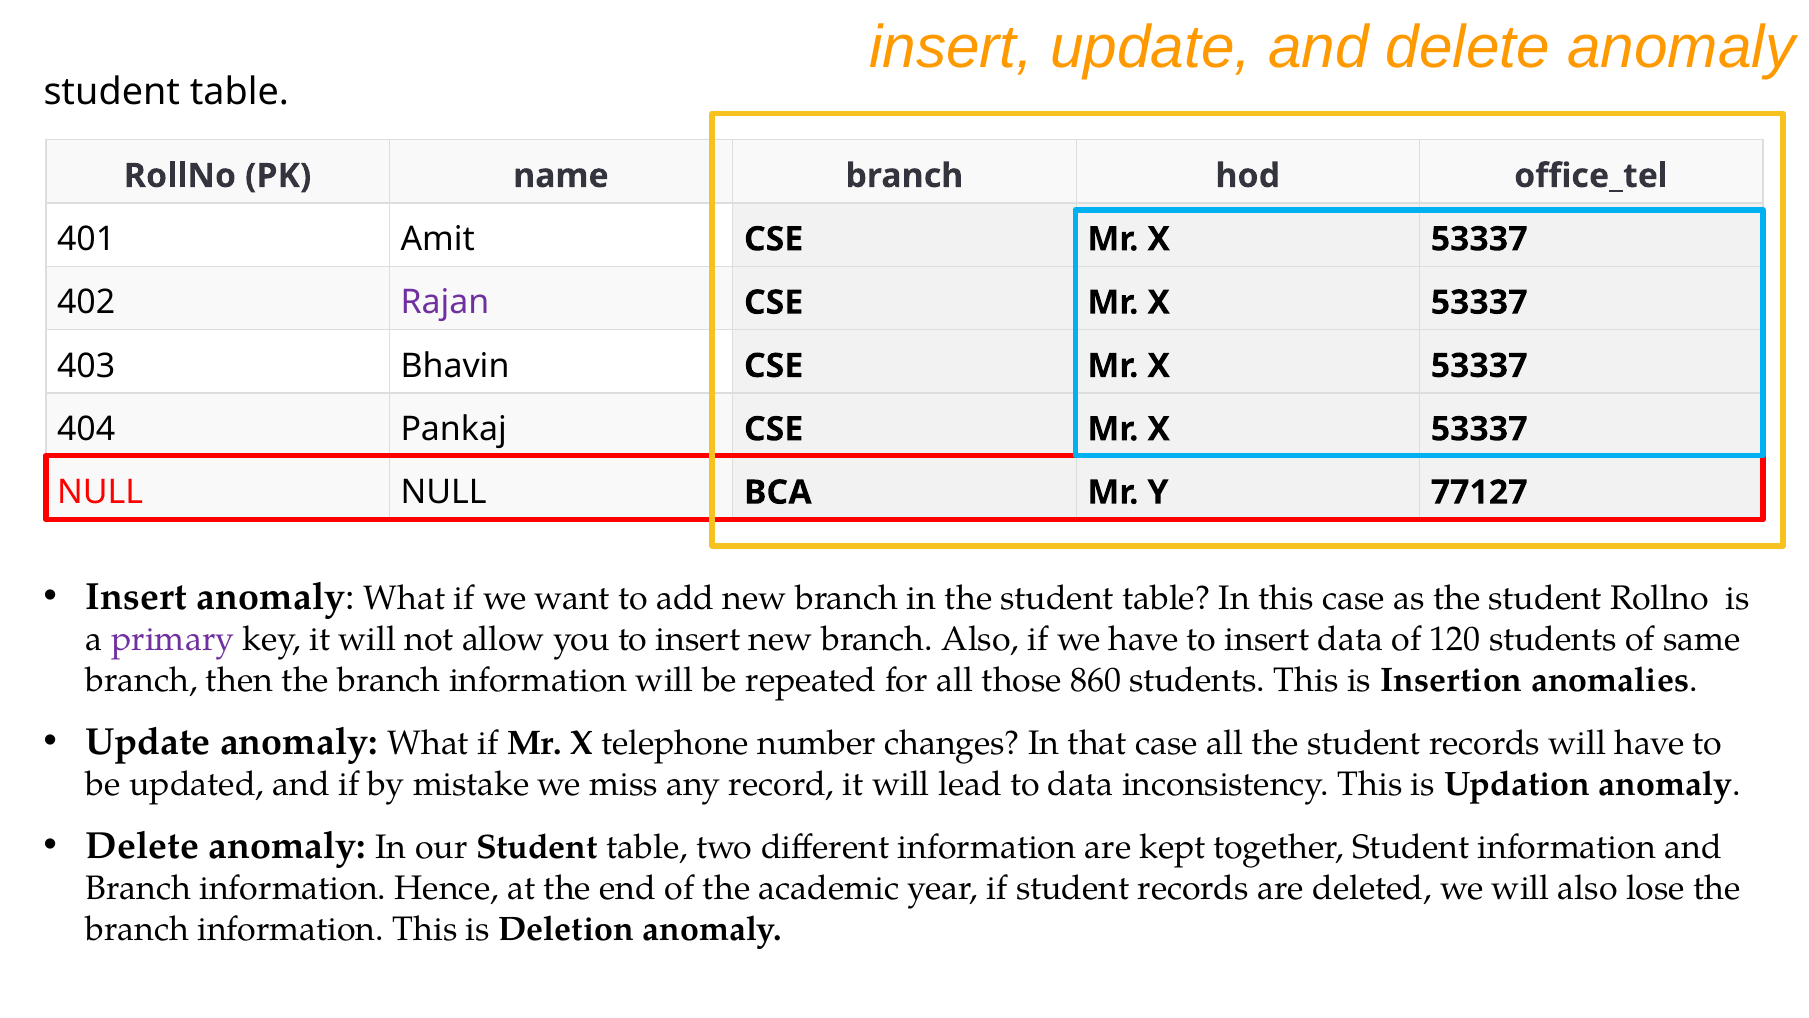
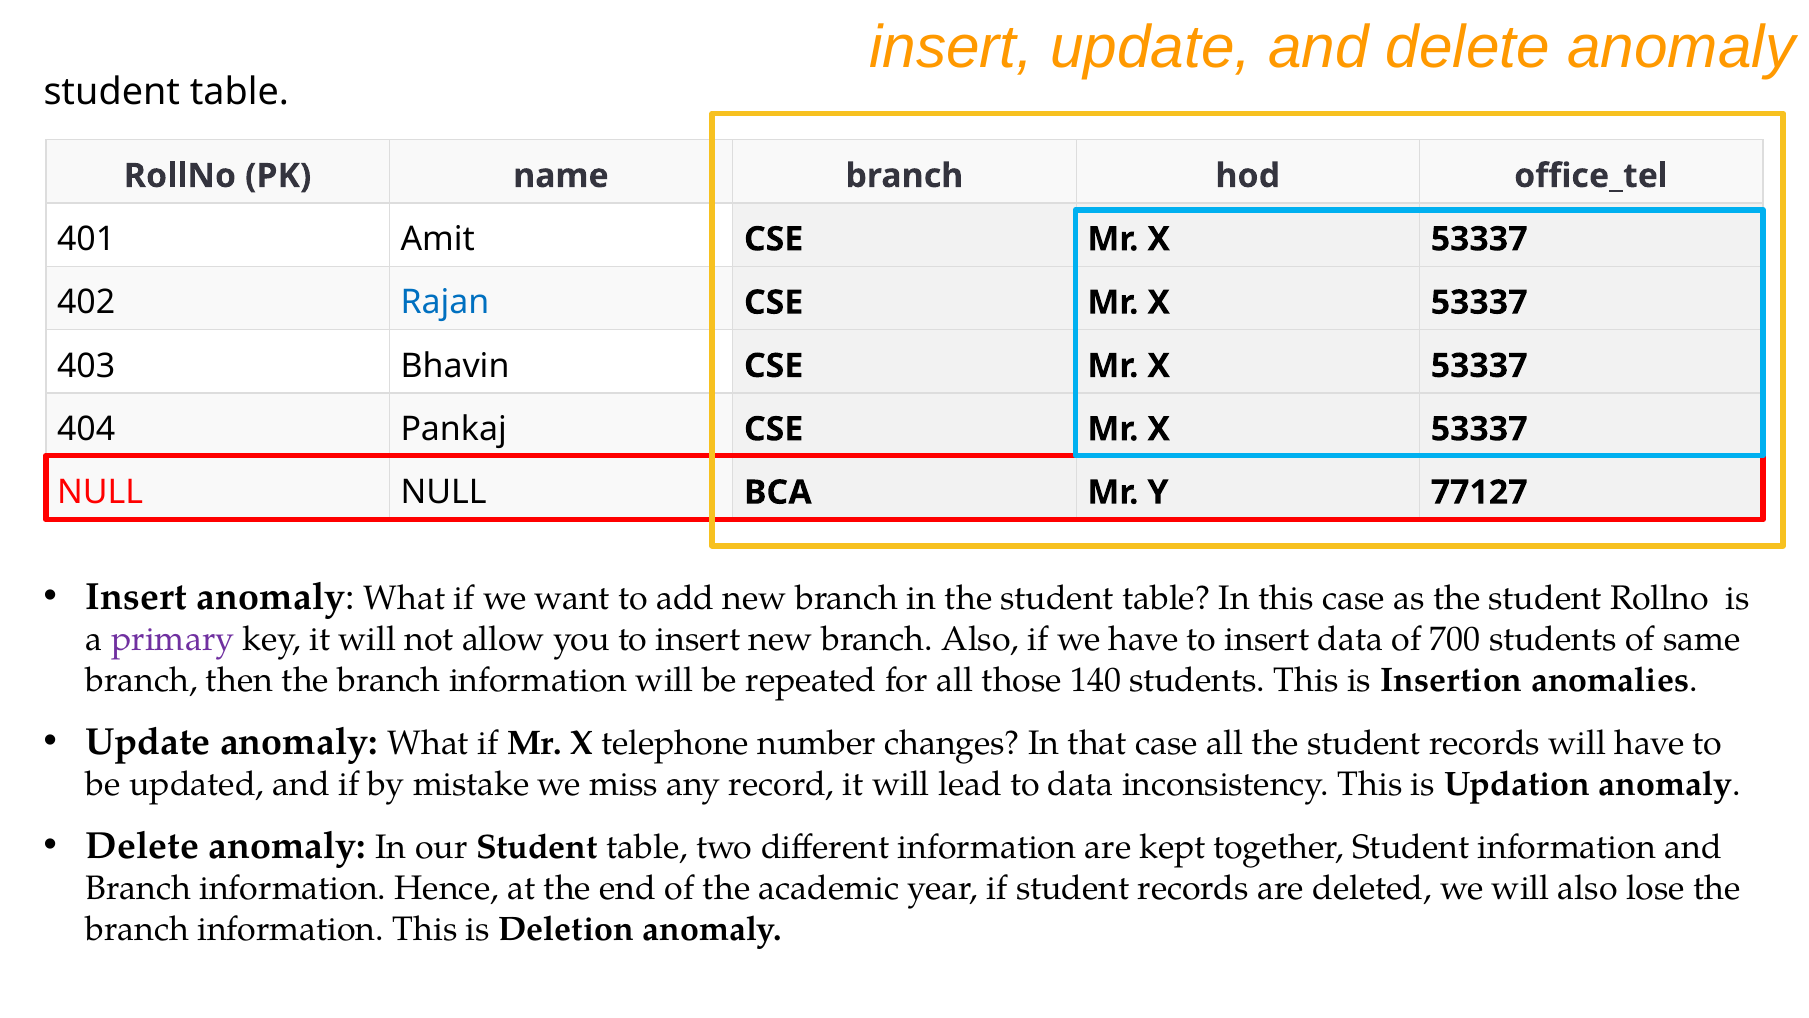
Rajan colour: purple -> blue (445, 302)
120: 120 -> 700 (1455, 639)
860: 860 -> 140 (1096, 680)
